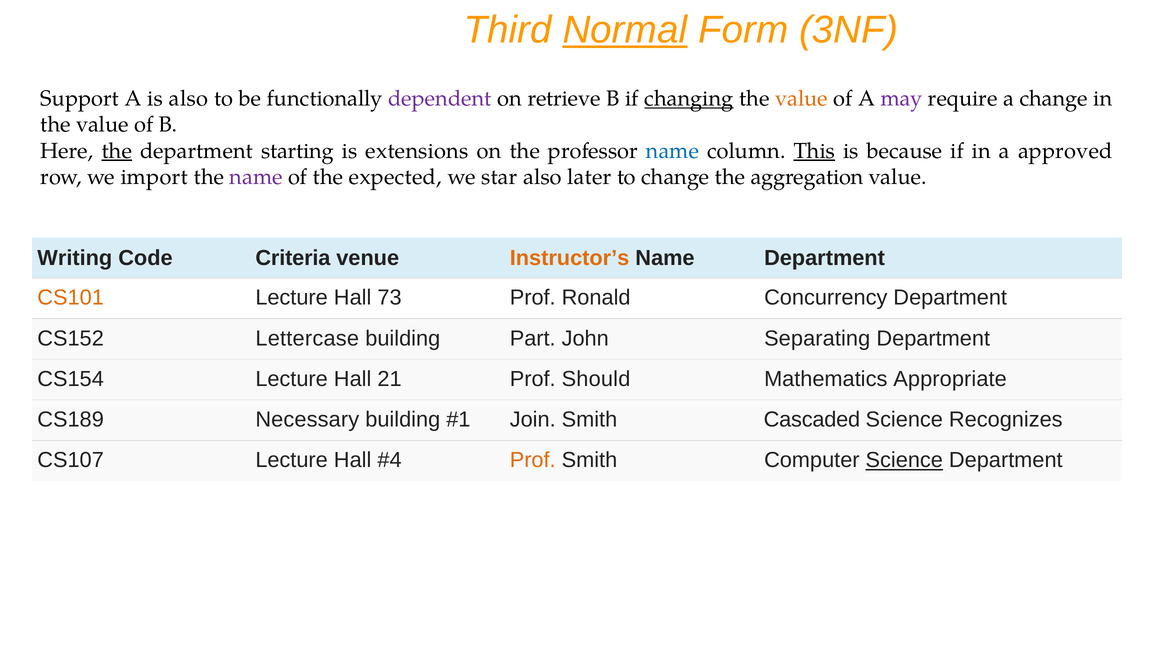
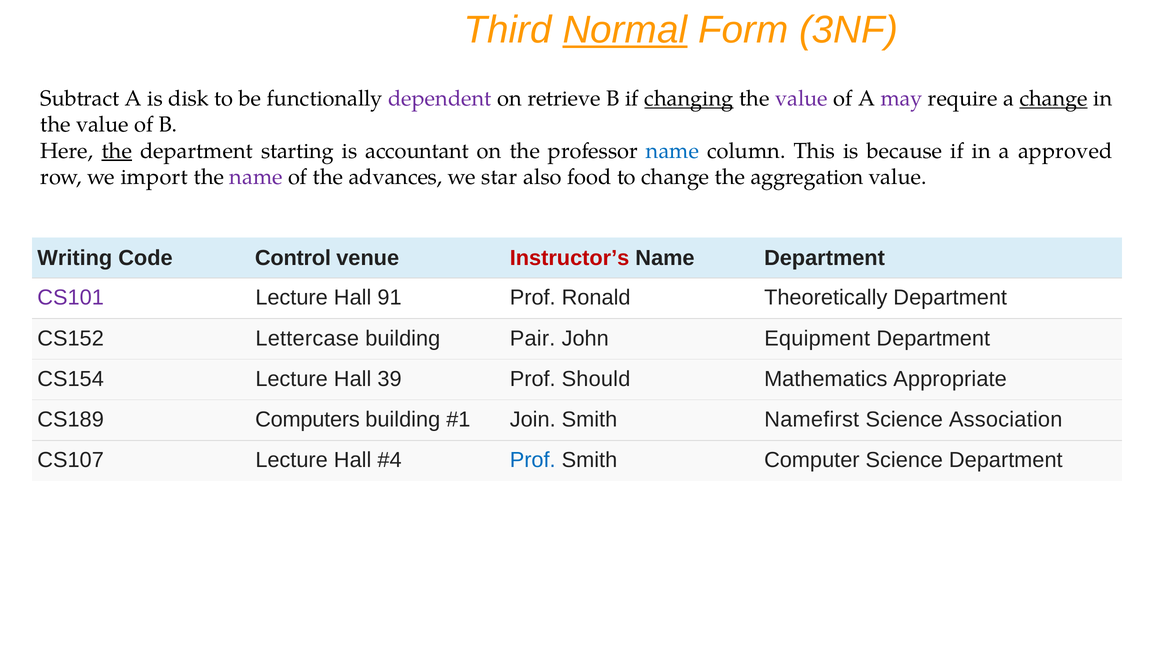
Support: Support -> Subtract (80, 99)
is also: also -> disk (189, 99)
value colour: orange -> purple (801, 99)
change underline: none -> present (1054, 99)
extensions: extensions -> accountant (417, 151)
This underline: present -> none (814, 151)
expected: expected -> advances (395, 177)
later: later -> food (589, 177)
Criteria: Criteria -> Control (293, 258)
Instructor’s colour: orange -> red (570, 258)
CS101 colour: orange -> purple (71, 298)
73: 73 -> 91 (390, 298)
Concurrency: Concurrency -> Theoretically (826, 298)
Part: Part -> Pair (533, 338)
Separating: Separating -> Equipment (817, 338)
21: 21 -> 39 (390, 379)
Necessary: Necessary -> Computers (307, 420)
Cascaded: Cascaded -> Namefirst (812, 420)
Recognizes: Recognizes -> Association (1006, 420)
Prof colour: orange -> blue (533, 460)
Science underline: present -> none (904, 460)
